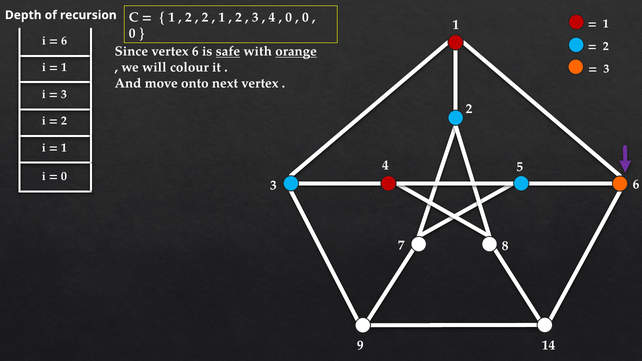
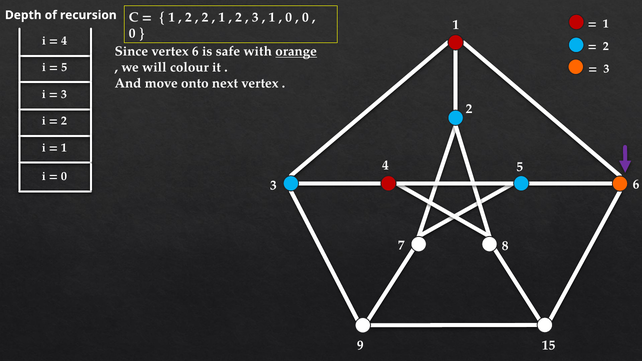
4: 4 -> 1 (272, 17)
6: 6 -> 4 (64, 41)
safe underline: present -> none (228, 51)
1: 1 -> 5 (64, 67)
14: 14 -> 15 (549, 345)
